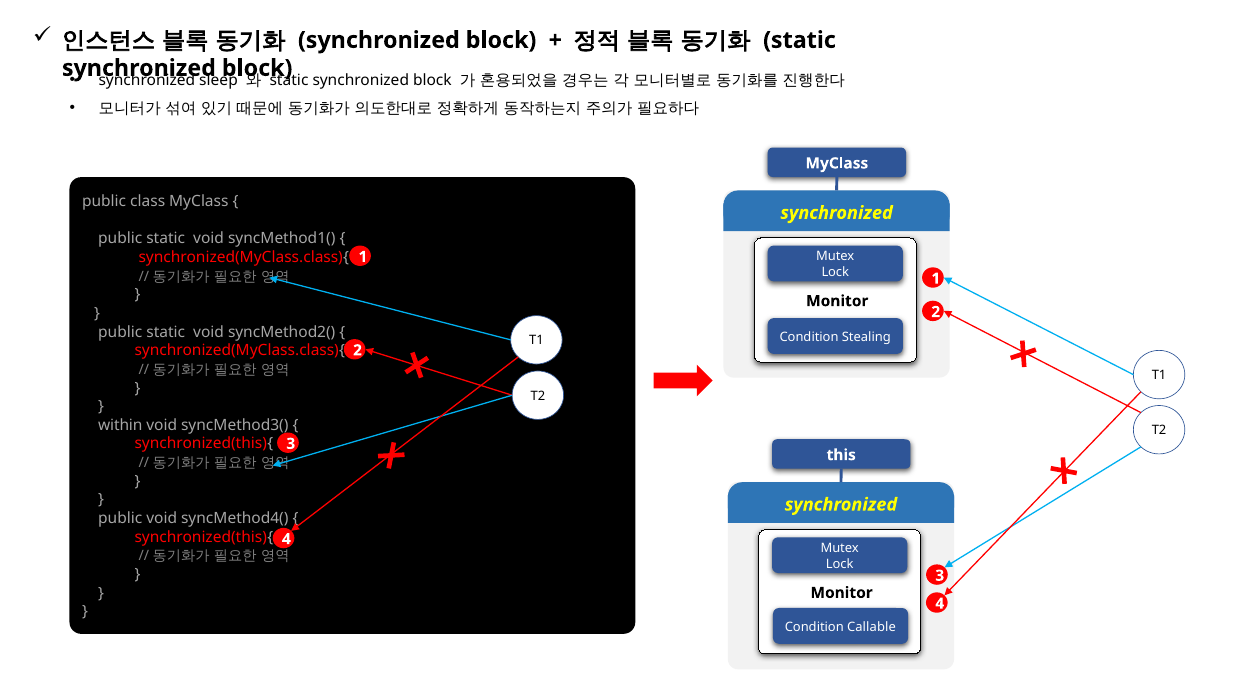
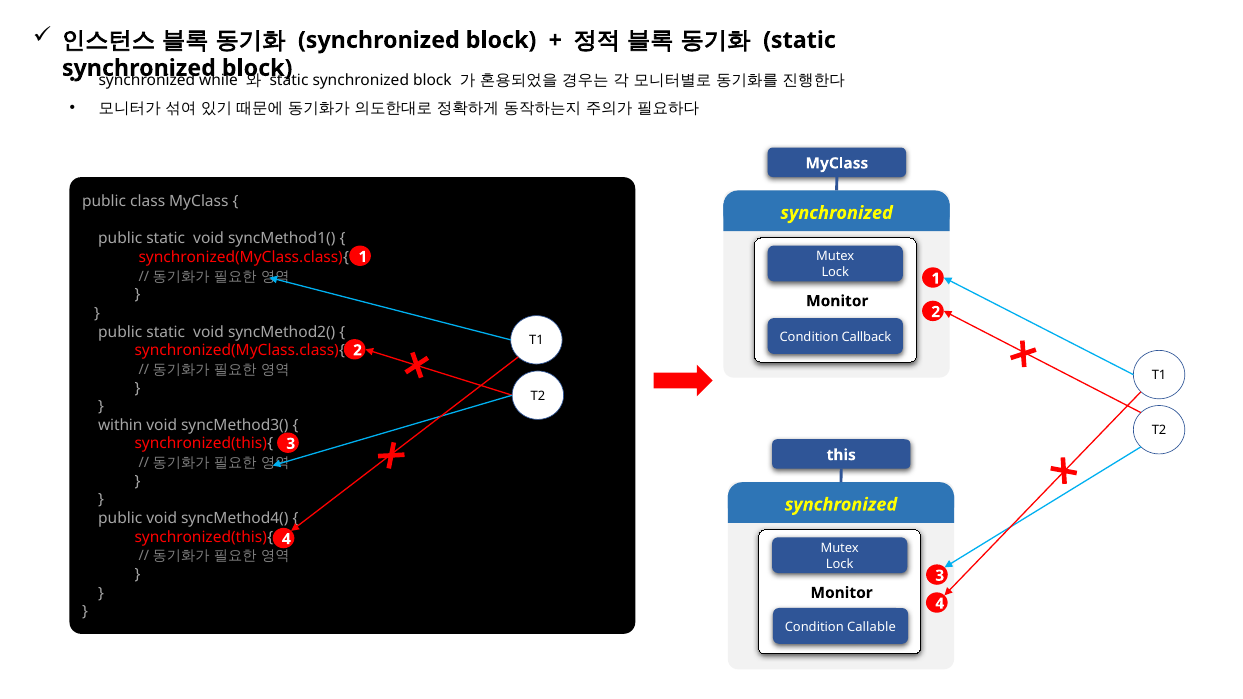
sleep: sleep -> while (218, 80)
Stealing: Stealing -> Callback (866, 337)
